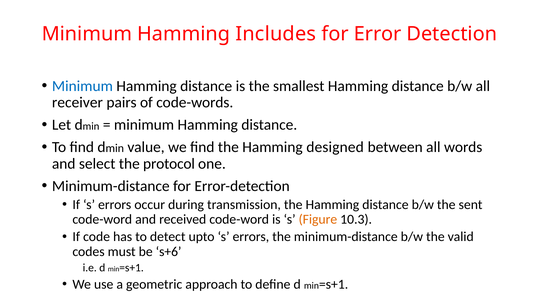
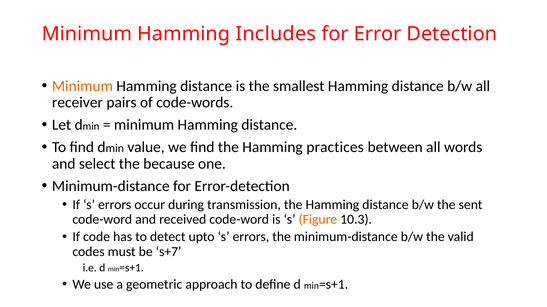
Minimum colour: blue -> orange (82, 86)
designed: designed -> practices (335, 147)
protocol: protocol -> because (169, 164)
s+6: s+6 -> s+7 (169, 252)
